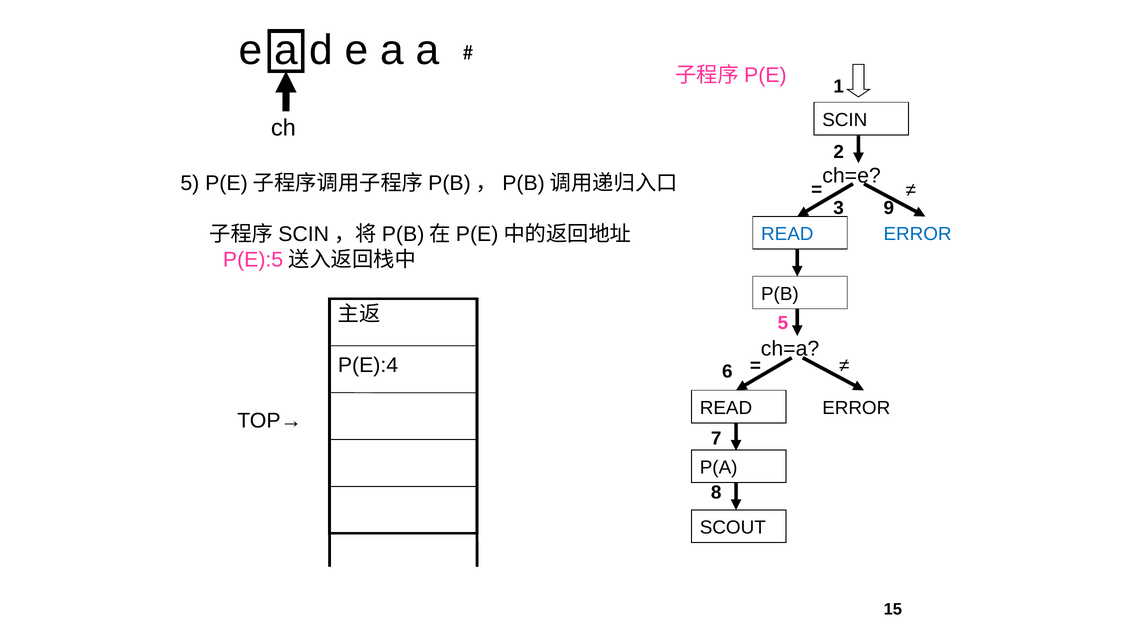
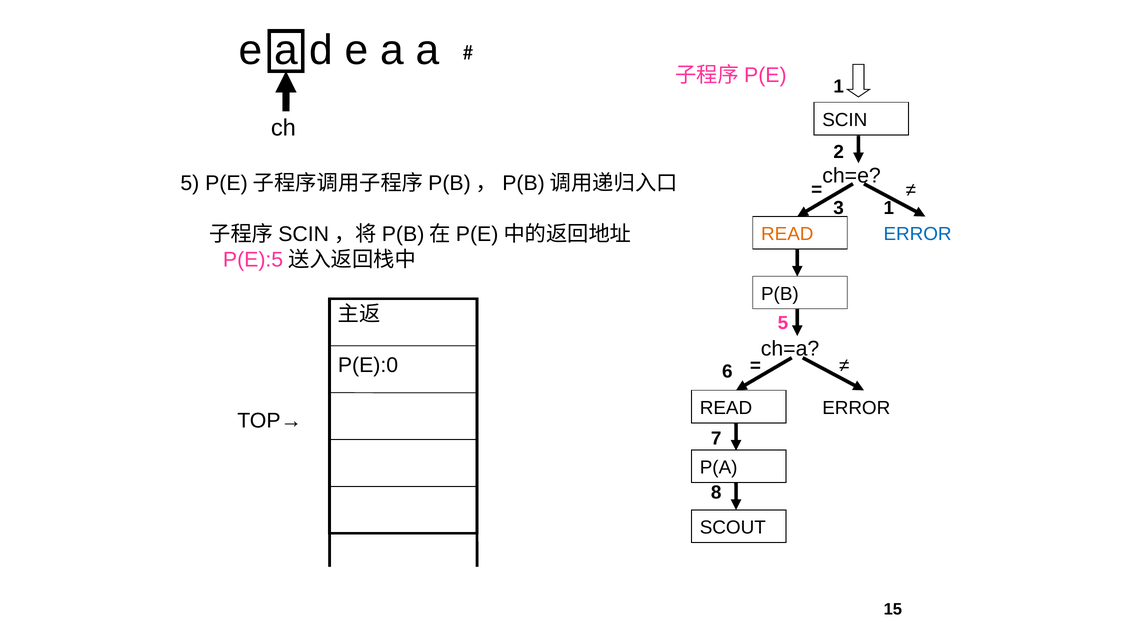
3 9: 9 -> 1 (889, 208)
READ colour: blue -> orange (787, 234)
P(E):4: P(E):4 -> P(E):0 (368, 365)
